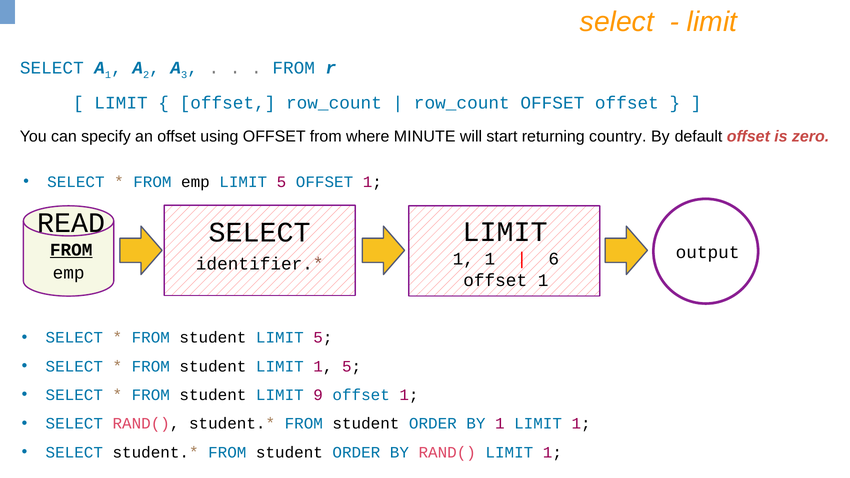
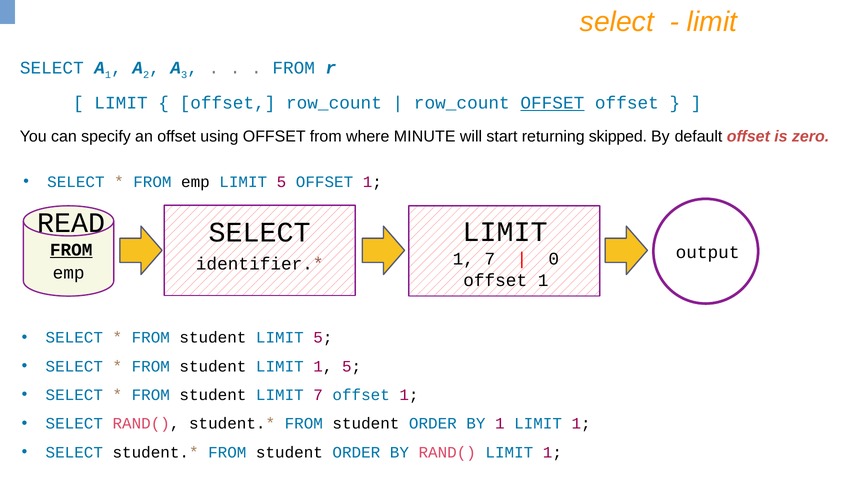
OFFSET underline: none -> present (552, 103)
country: country -> skipped (618, 137)
1 1: 1 -> 7 (490, 259)
6: 6 -> 0 (554, 259)
LIMIT 9: 9 -> 7 (318, 395)
